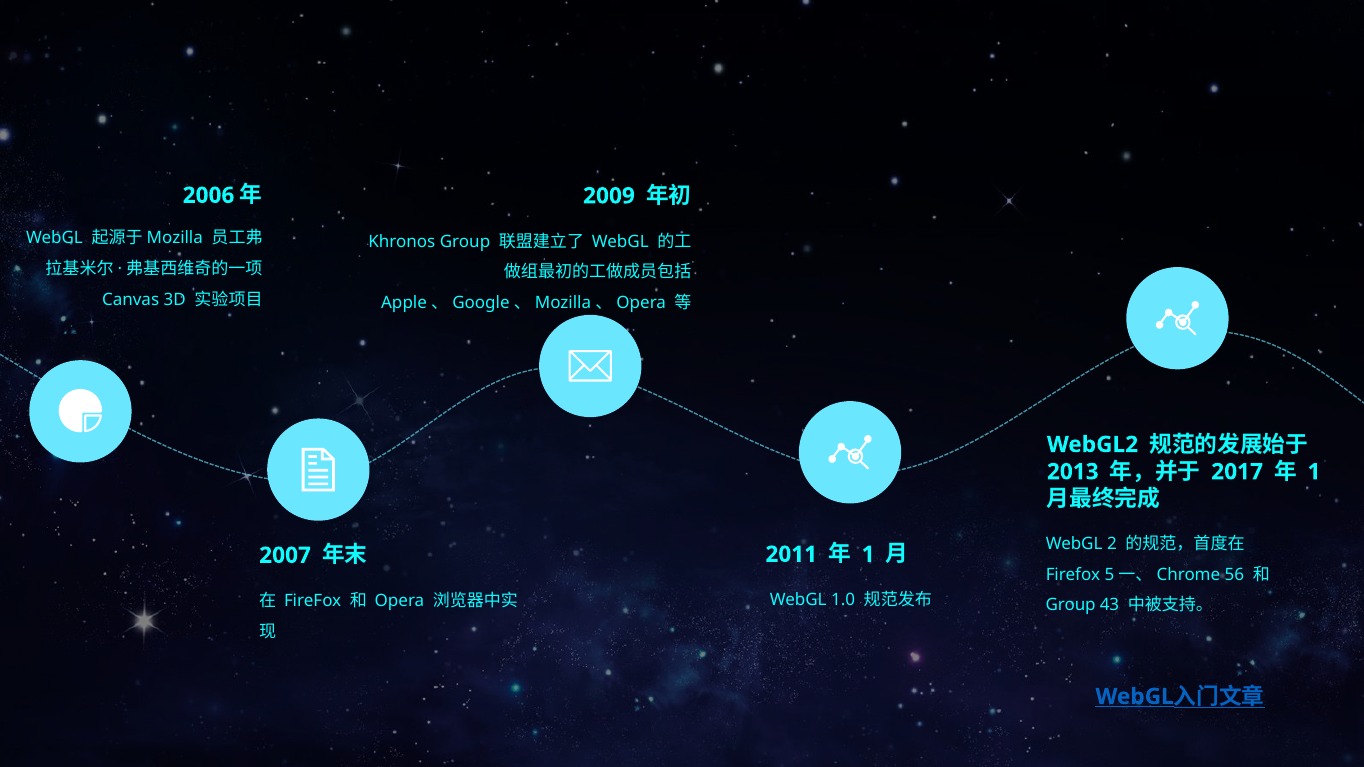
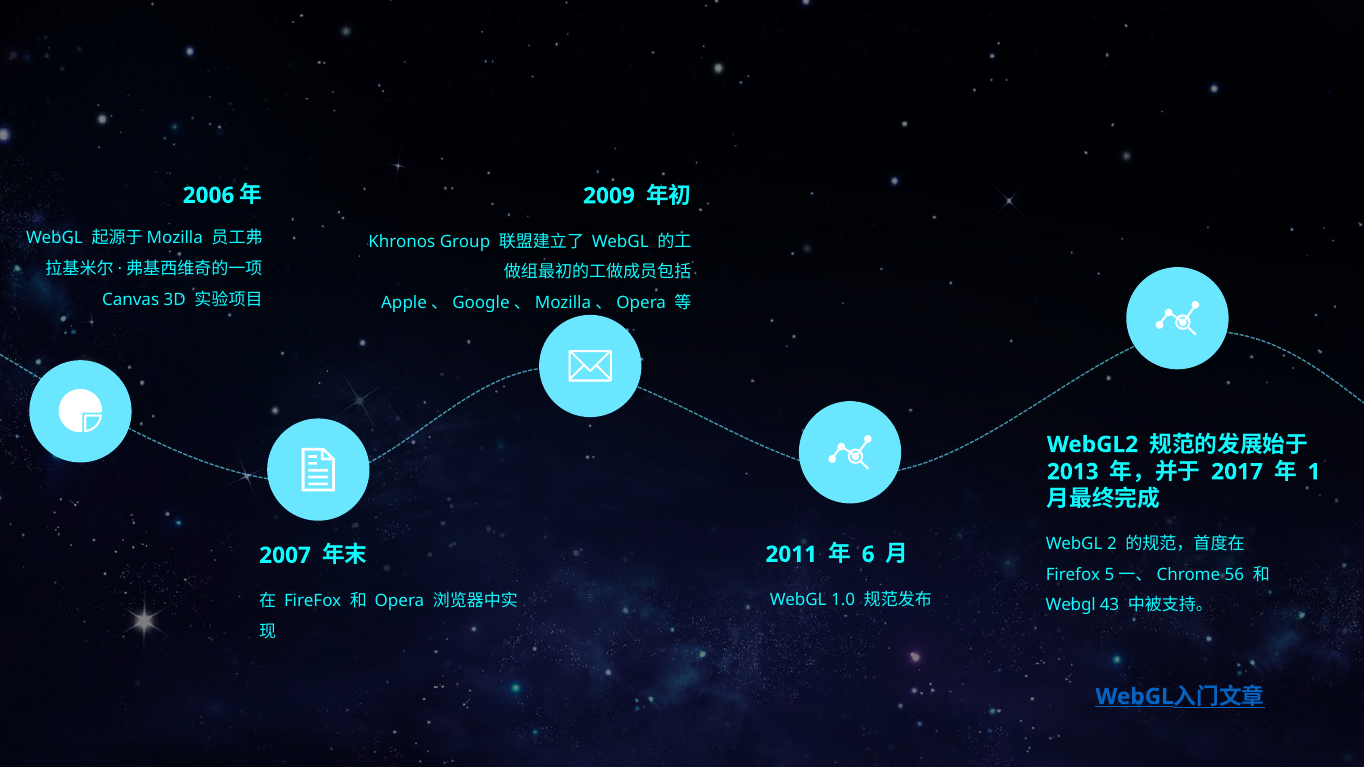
1: 1 -> 6 (868, 555)
Group: Group -> Webgl (1071, 605)
